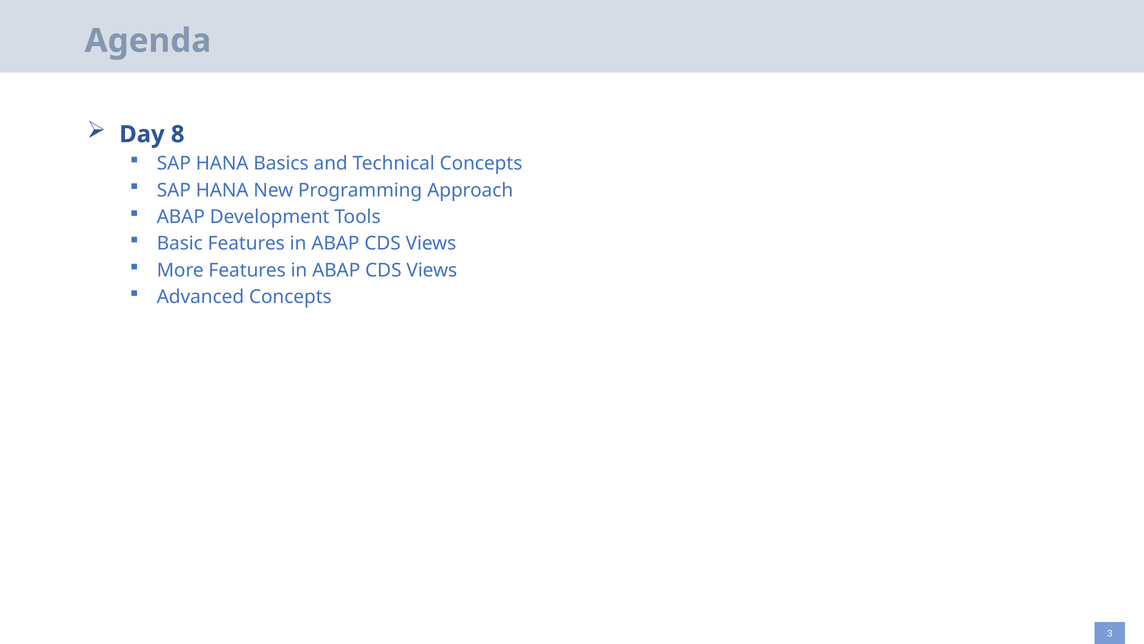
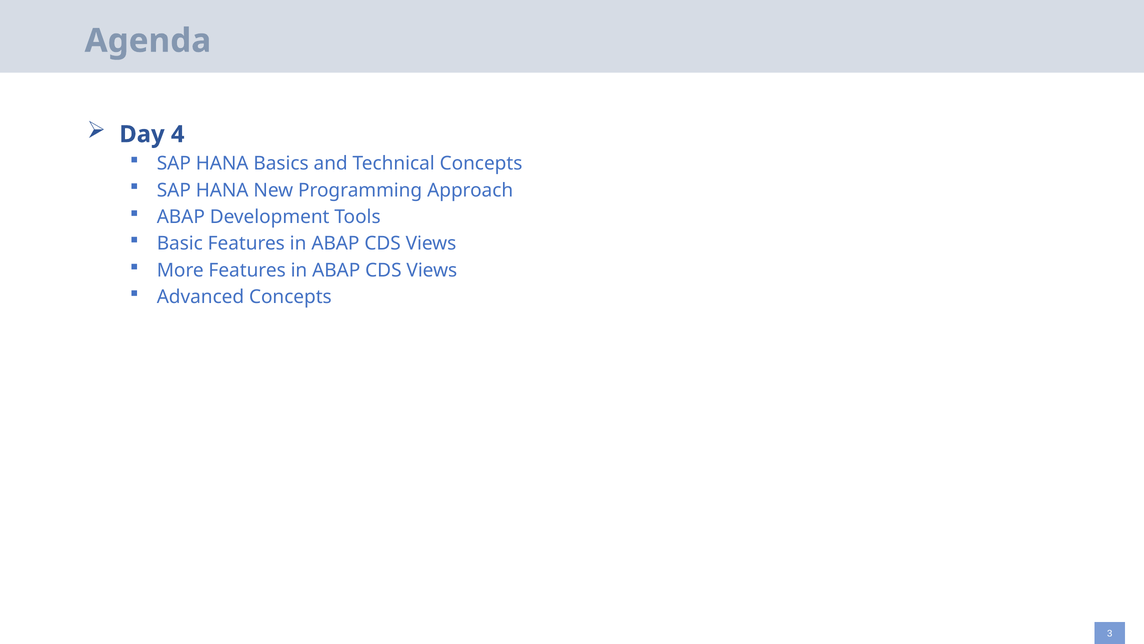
8: 8 -> 4 (178, 134)
